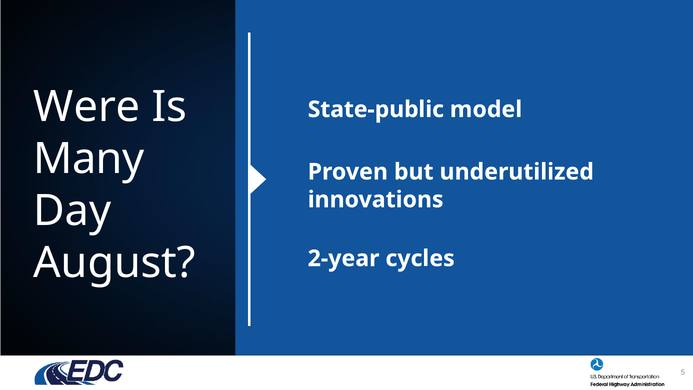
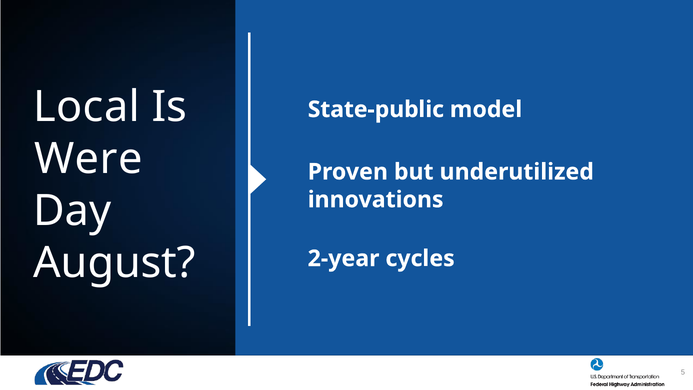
Were: Were -> Local (87, 107)
Many: Many -> Were (88, 159)
